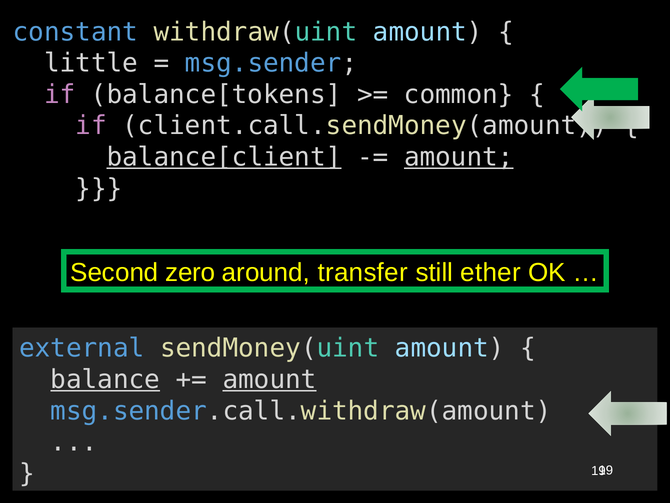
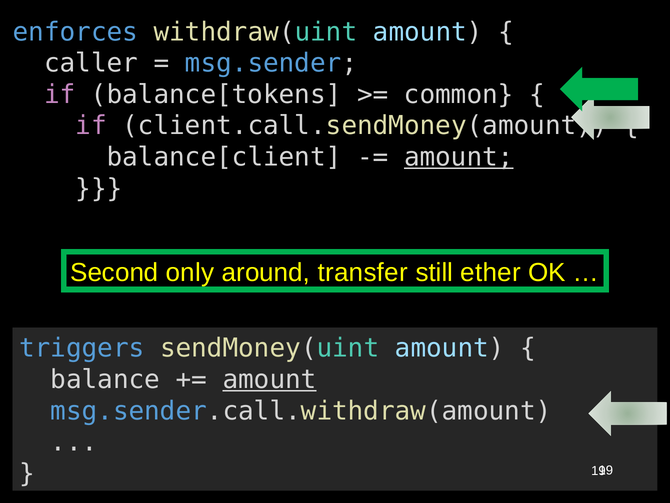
constant: constant -> enforces (75, 32)
little: little -> caller (91, 63)
balance[client underline: present -> none (224, 157)
zero: zero -> only (190, 272)
external: external -> triggers (82, 348)
balance underline: present -> none (105, 379)
